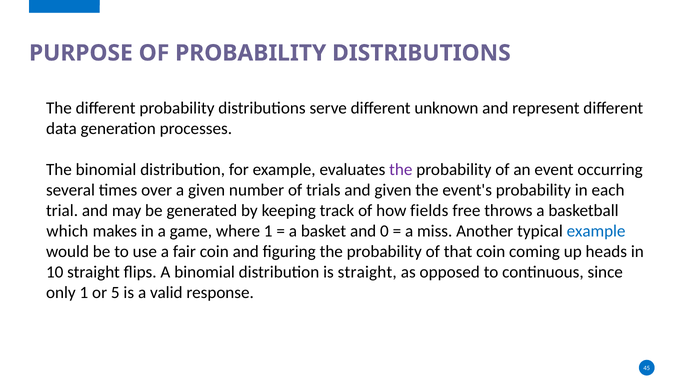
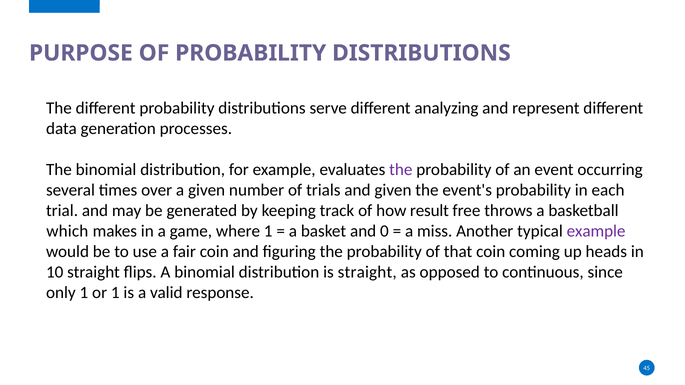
unknown: unknown -> analyzing (446, 108)
fields: fields -> result (429, 211)
example colour: blue -> purple (596, 231)
or 5: 5 -> 1 (115, 293)
